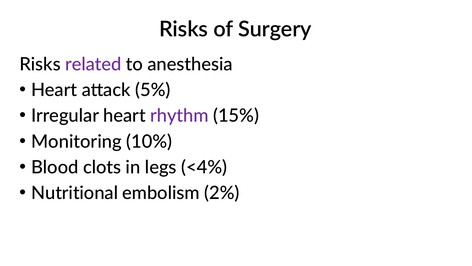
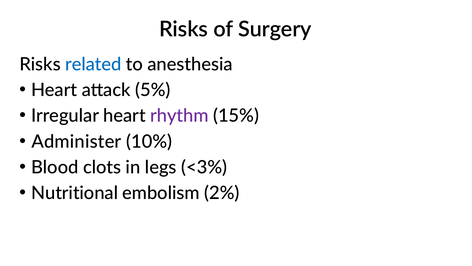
related colour: purple -> blue (93, 64)
Monitoring: Monitoring -> Administer (76, 141)
<4%: <4% -> <3% (204, 167)
